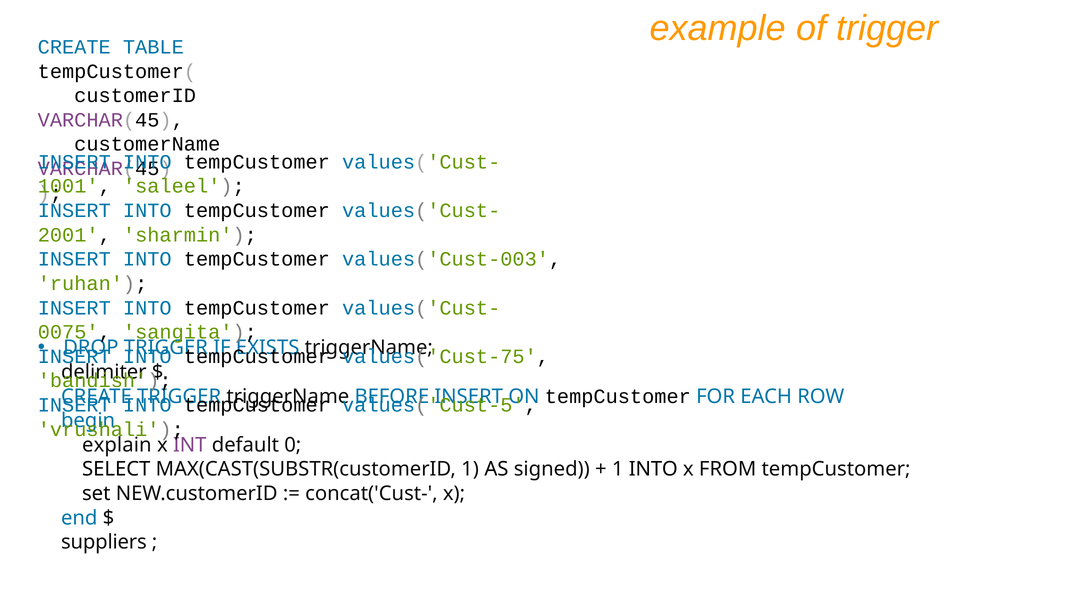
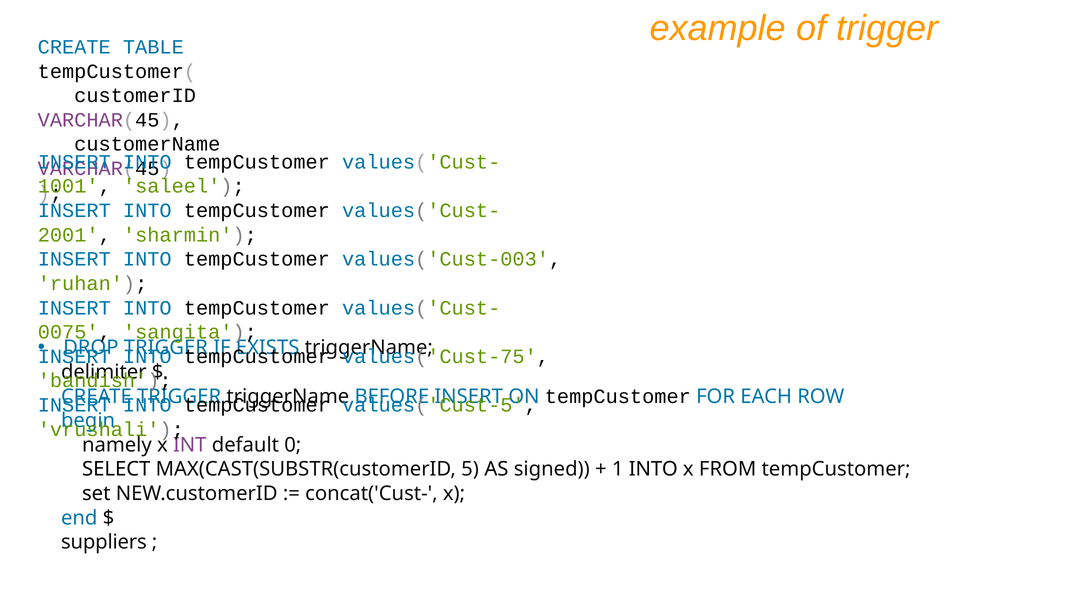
explain: explain -> namely (117, 445)
MAX(CAST(SUBSTR(customerID 1: 1 -> 5 (470, 470)
